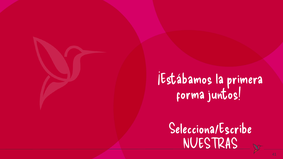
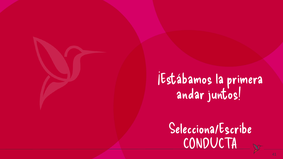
forma: forma -> andar (191, 94)
NUESTRAS: NUESTRAS -> CONDUCTA (210, 144)
